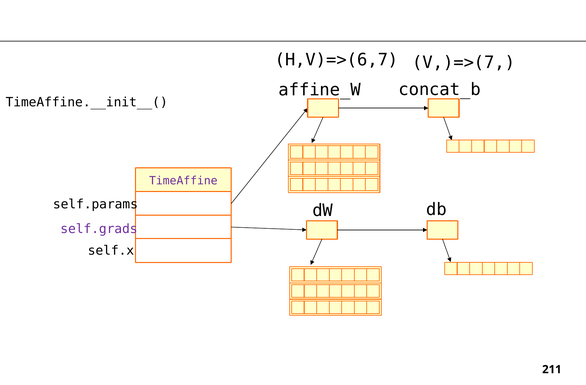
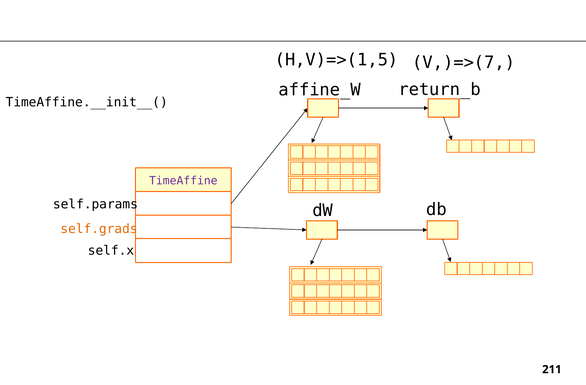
H,V)=>(6,7: H,V)=>(6,7 -> H,V)=>(1,5 (336, 60)
concat_b: concat_b -> return_b (440, 90)
self.grads colour: purple -> orange (99, 229)
